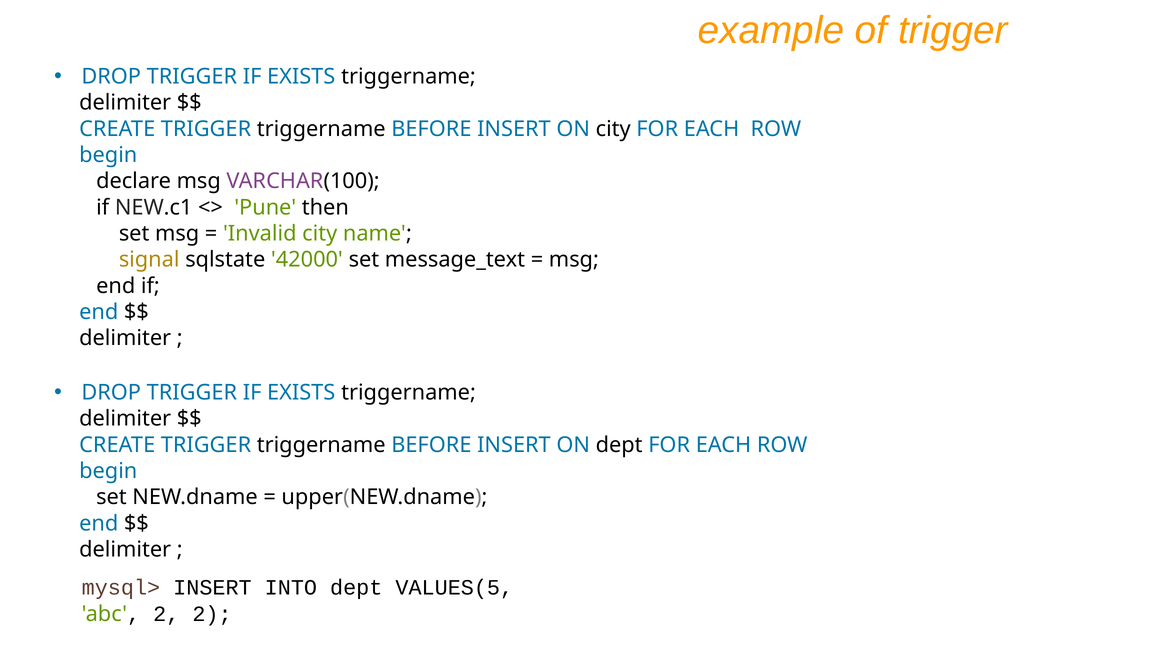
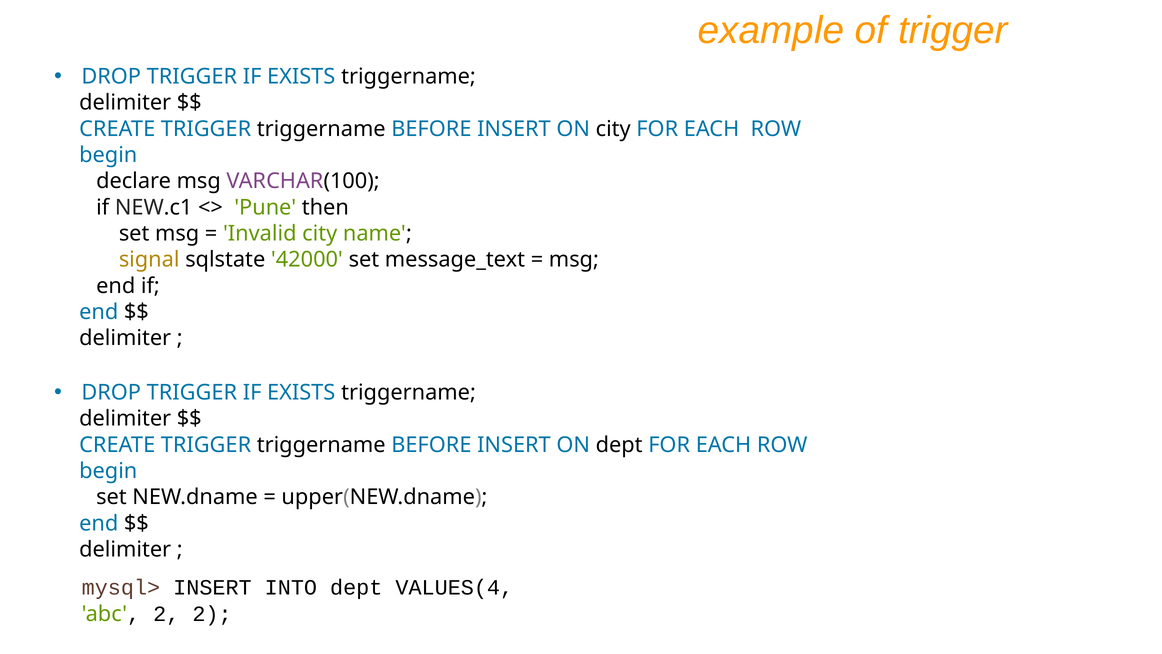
VALUES(5: VALUES(5 -> VALUES(4 (454, 587)
